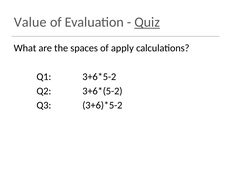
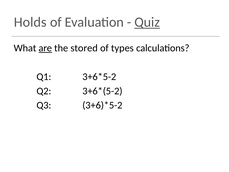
Value: Value -> Holds (30, 22)
are underline: none -> present (45, 48)
spaces: spaces -> stored (84, 48)
apply: apply -> types (122, 48)
